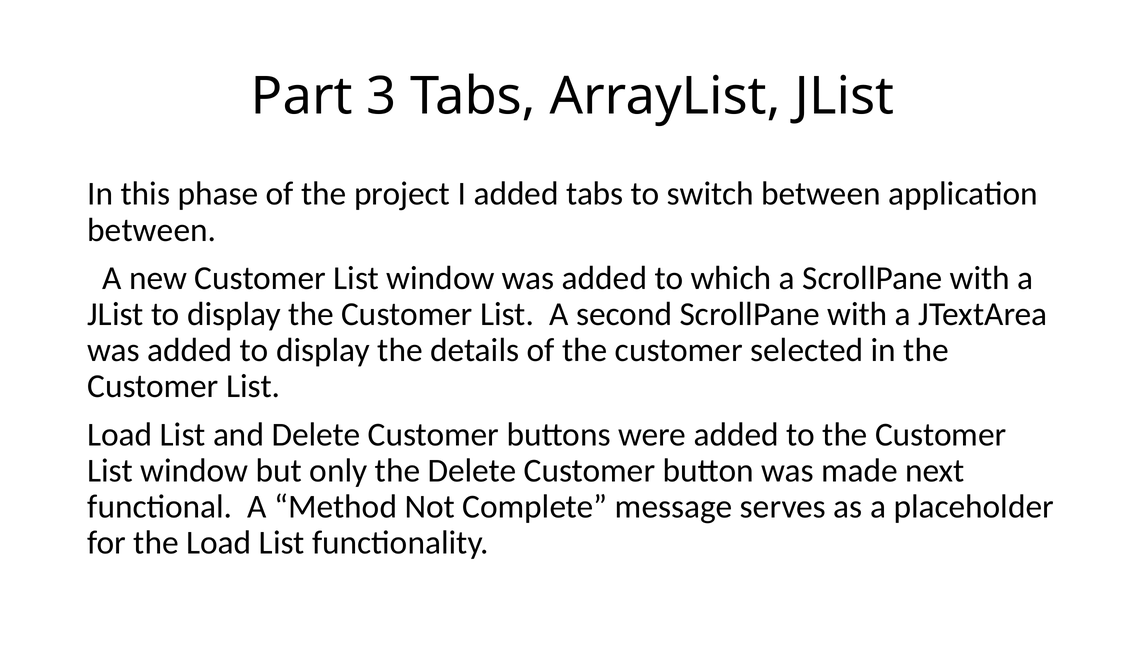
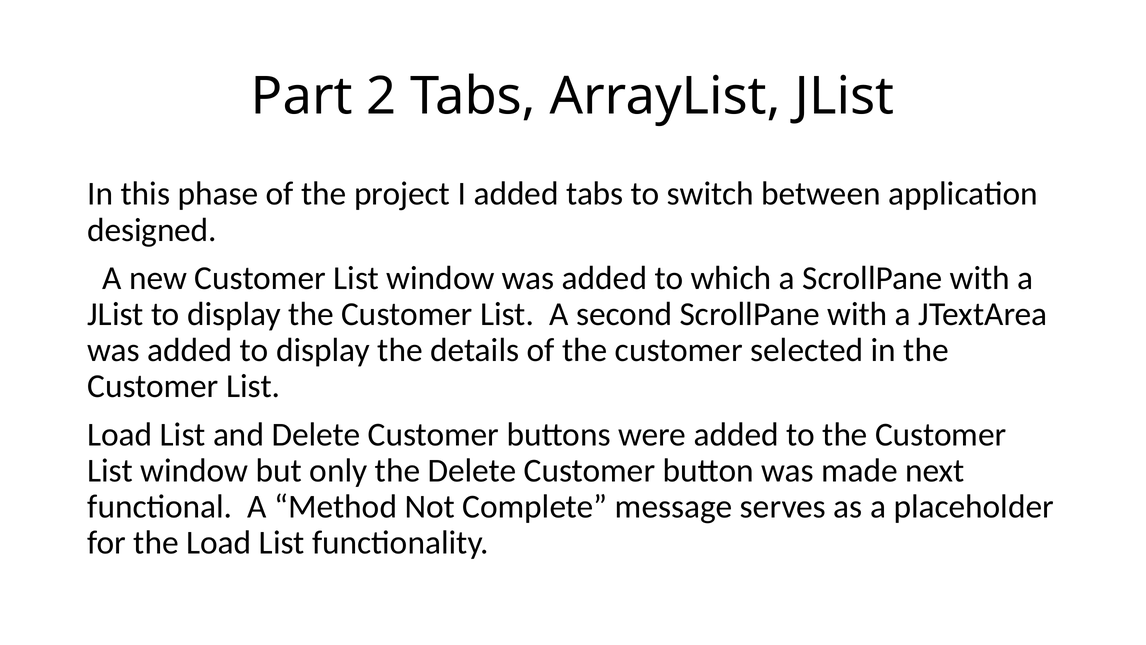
3: 3 -> 2 (381, 96)
between: between -> designed (152, 230)
